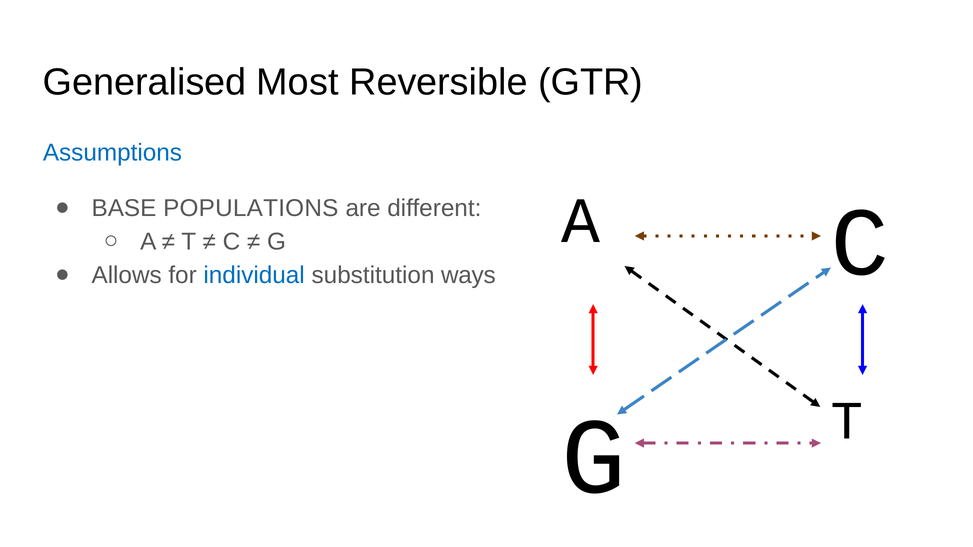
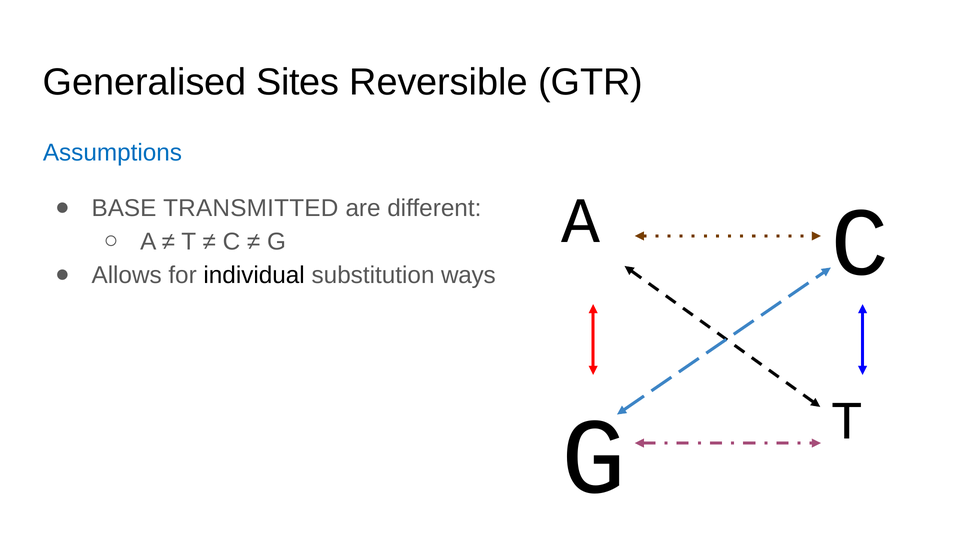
Most: Most -> Sites (298, 82)
POPULATIONS: POPULATIONS -> TRANSMITTED (251, 208)
individual colour: blue -> black (254, 275)
